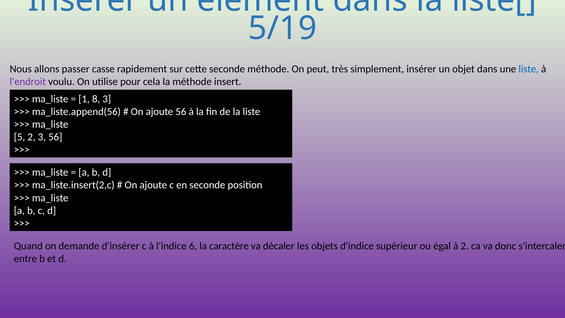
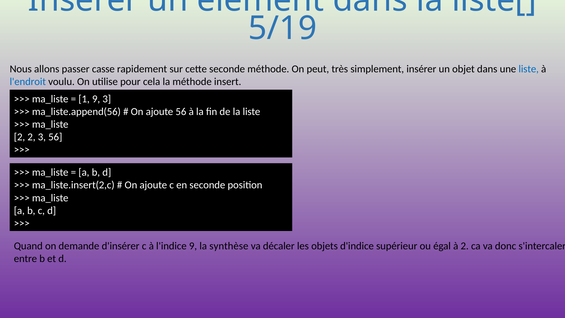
l'endroit colour: purple -> blue (28, 82)
1 8: 8 -> 9 (96, 99)
5: 5 -> 2 (19, 137)
l'indice 6: 6 -> 9 (193, 246)
caractère: caractère -> synthèse (229, 246)
